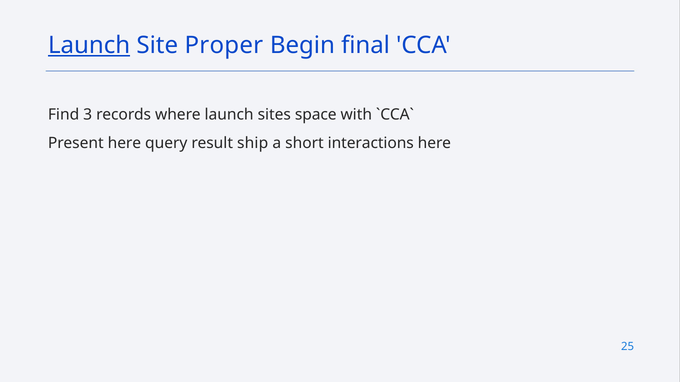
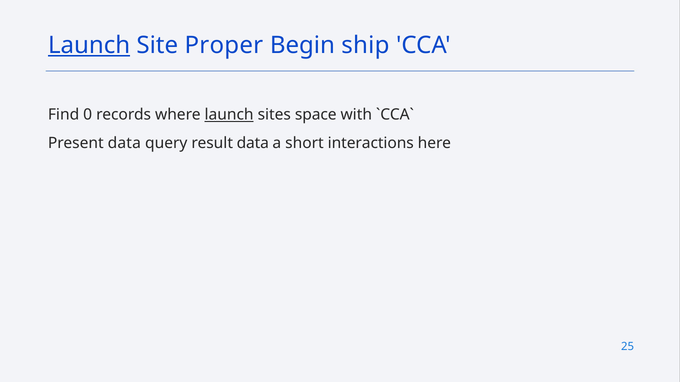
final: final -> ship (365, 45)
3: 3 -> 0 (88, 115)
launch underline: none -> present (229, 115)
Present here: here -> data (124, 143)
result ship: ship -> data (253, 143)
